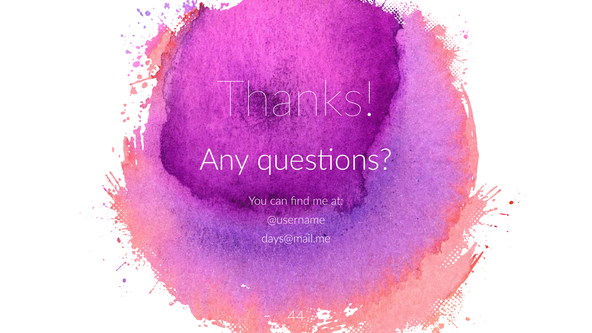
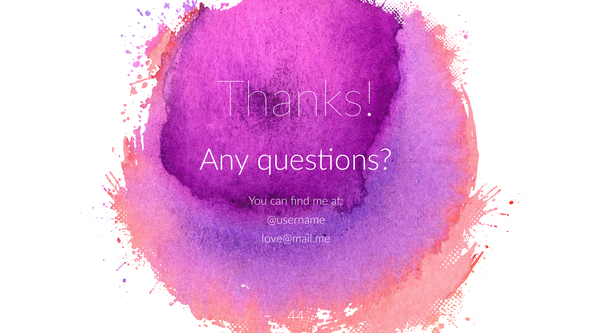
days@mail.me: days@mail.me -> love@mail.me (296, 239)
